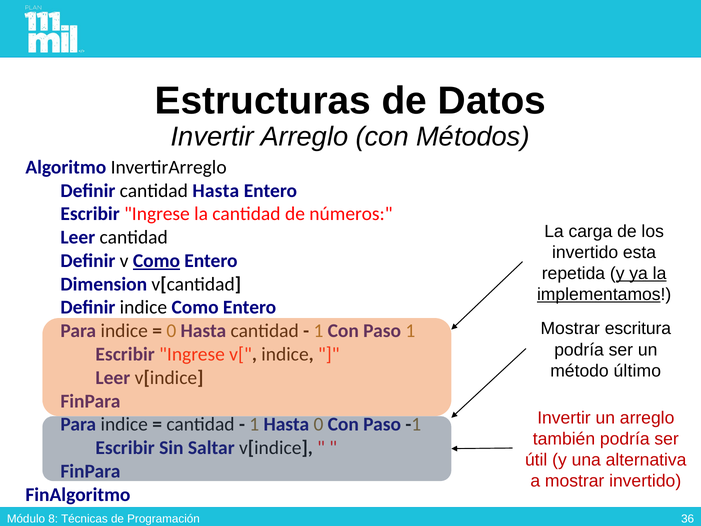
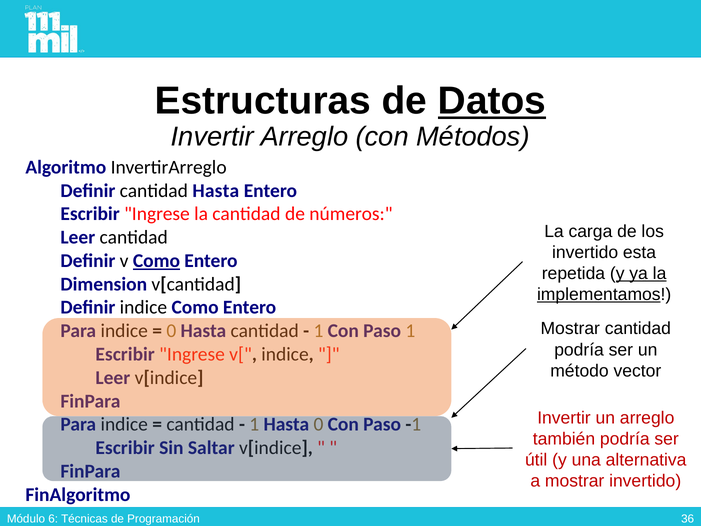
Datos underline: none -> present (492, 101)
Mostrar escritura: escritura -> cantidad (638, 329)
último: último -> vector (637, 371)
8: 8 -> 6 (53, 519)
